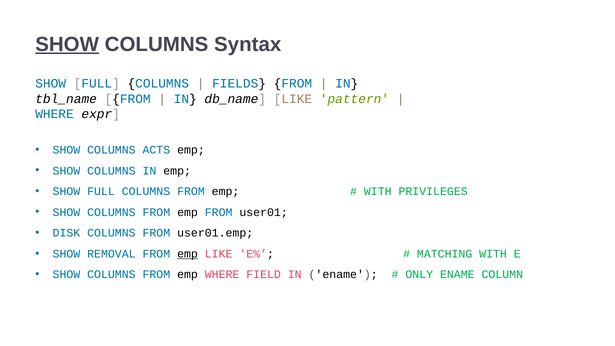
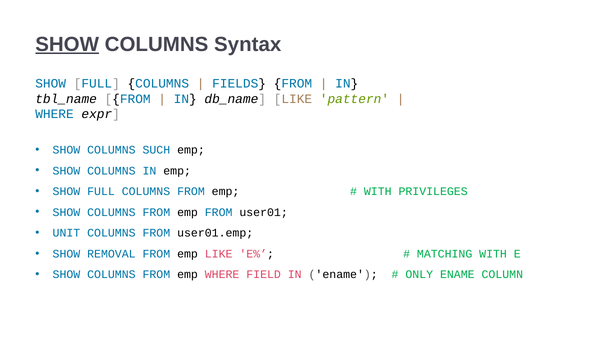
ACTS: ACTS -> SUCH (156, 150)
DISK: DISK -> UNIT (66, 233)
emp underline: present -> none (188, 254)
